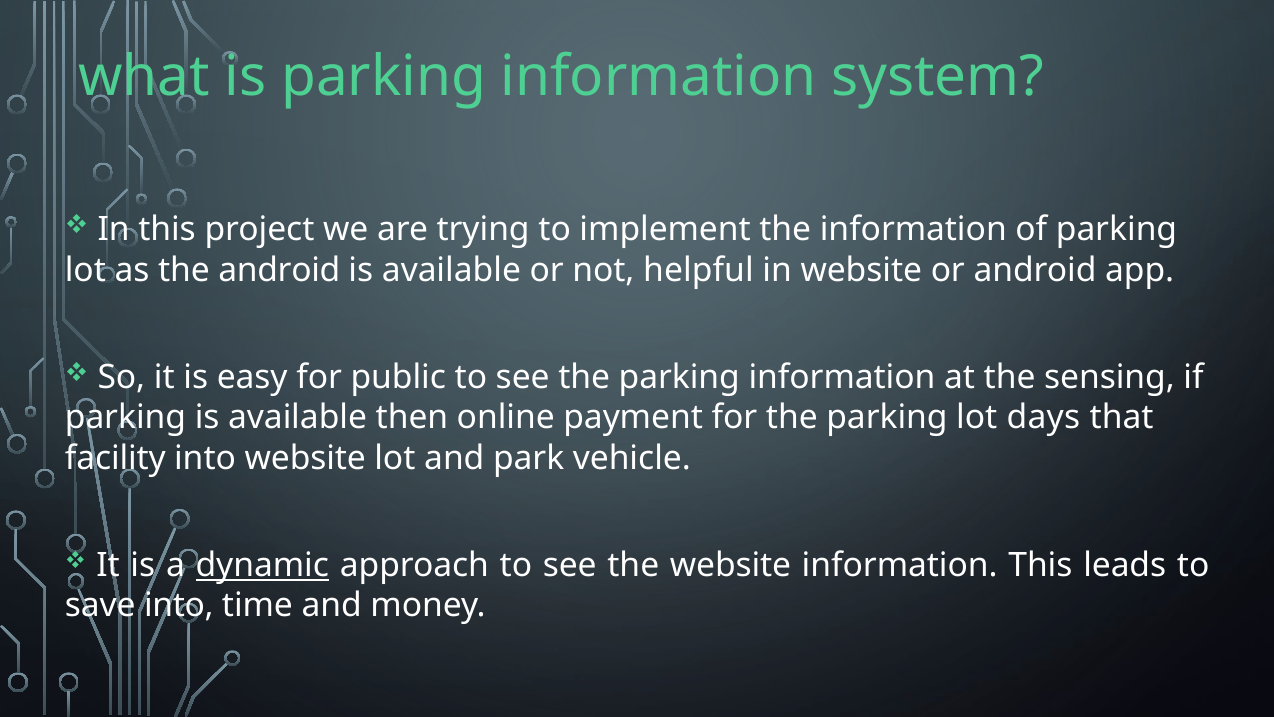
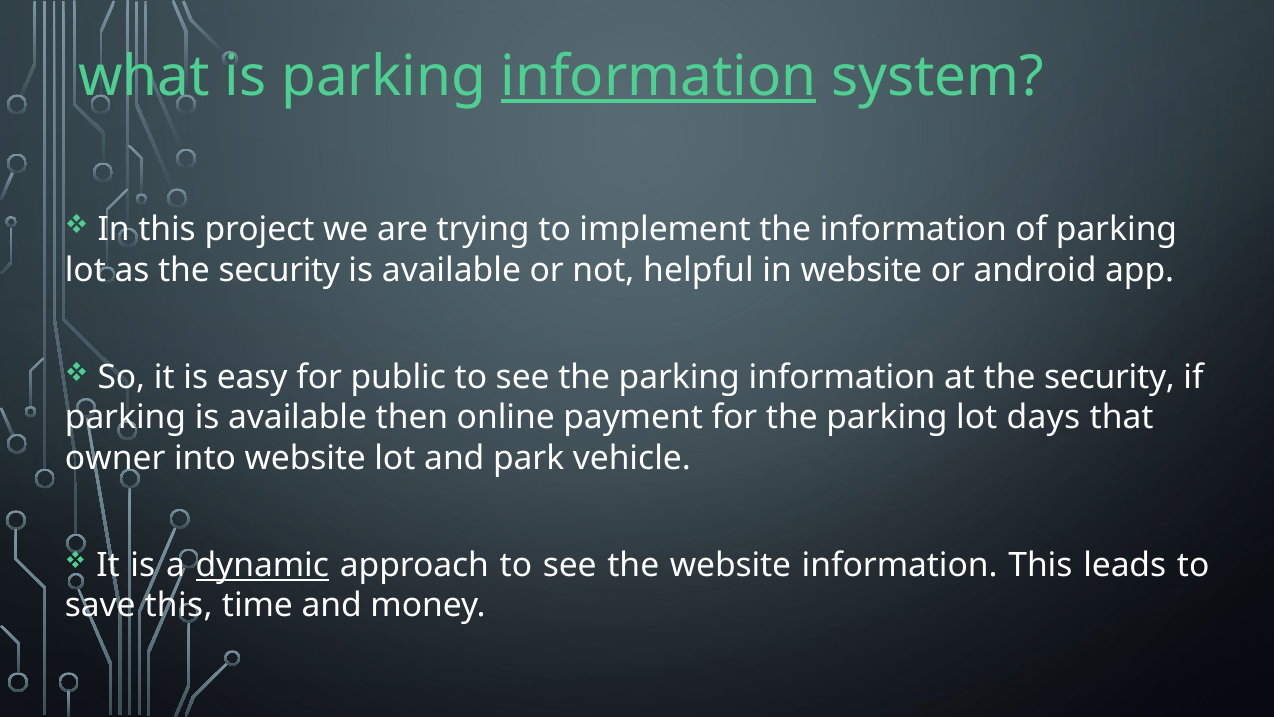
information underline: none -> present (659, 77)
as the android: android -> security (279, 270)
at the sensing: sensing -> security (1110, 377)
facility: facility -> owner (115, 458)
save into: into -> this (179, 605)
